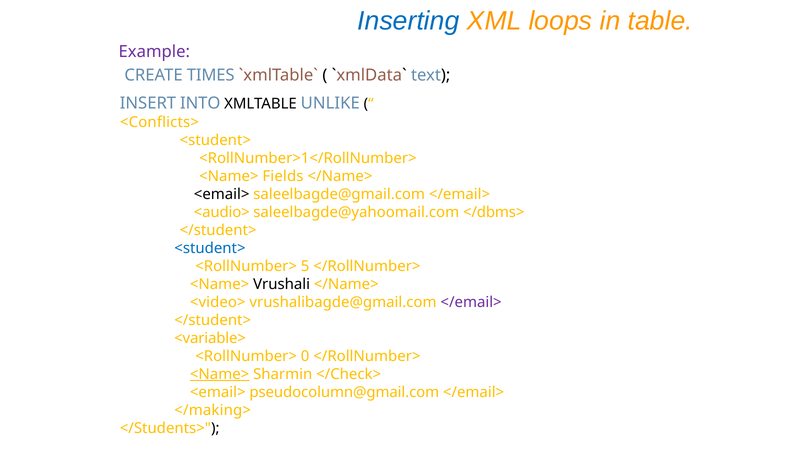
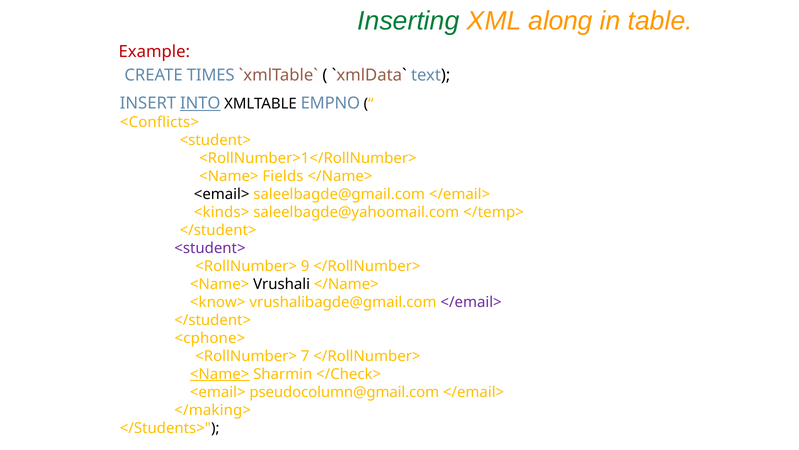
Inserting colour: blue -> green (408, 21)
loops: loops -> along (561, 21)
Example colour: purple -> red (154, 52)
INTO underline: none -> present (200, 103)
UNLIKE: UNLIKE -> EMPNO (330, 103)
<audio>: <audio> -> <kinds> (222, 212)
</dbms>: </dbms> -> </temp> (494, 212)
<student> colour: blue -> purple (210, 248)
5: 5 -> 9 (305, 266)
<video>: <video> -> <know> (218, 302)
<variable>: <variable> -> <cphone> (210, 338)
0: 0 -> 7 (305, 356)
